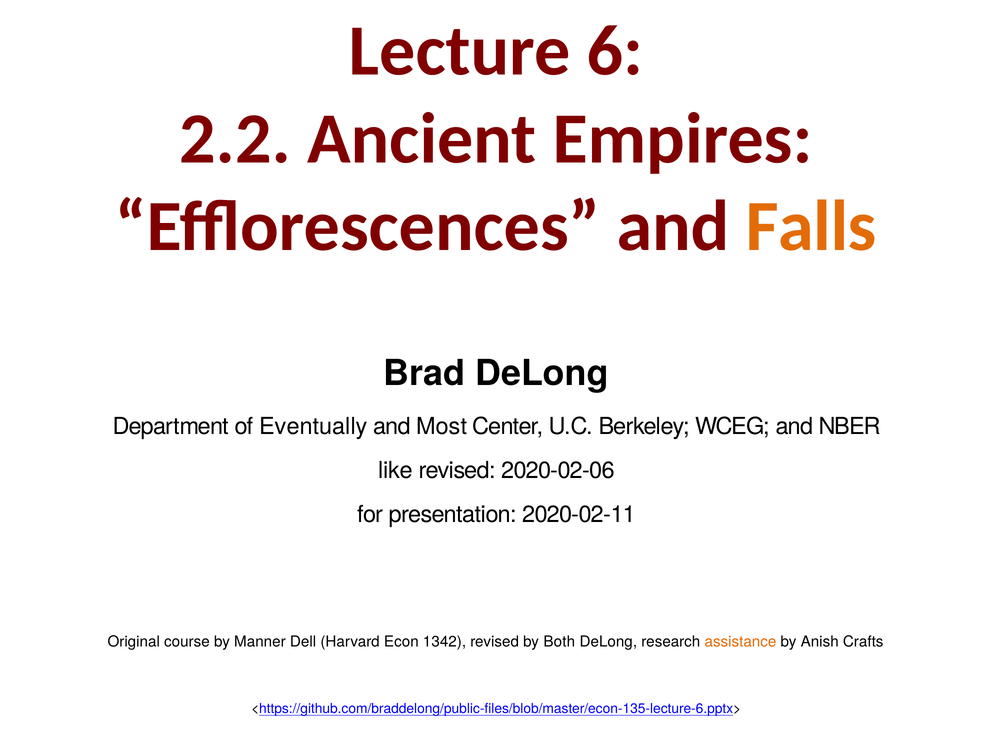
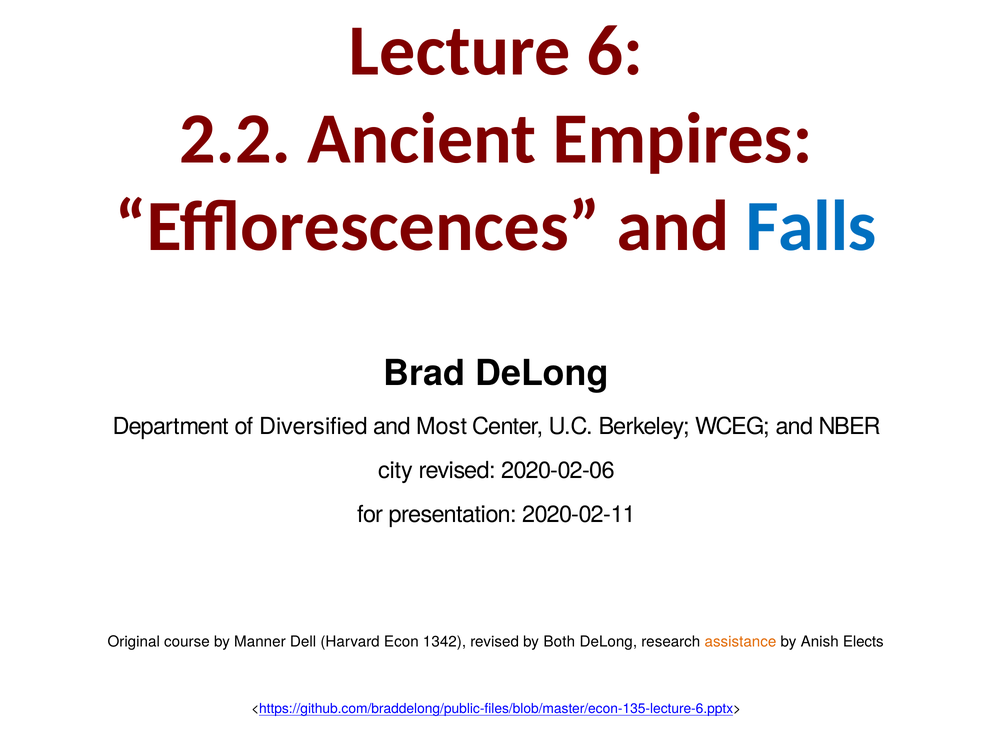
Falls colour: orange -> blue (811, 227)
Eventually: Eventually -> Diversified (313, 427)
like: like -> city (396, 471)
Crafts: Crafts -> Elects (863, 642)
